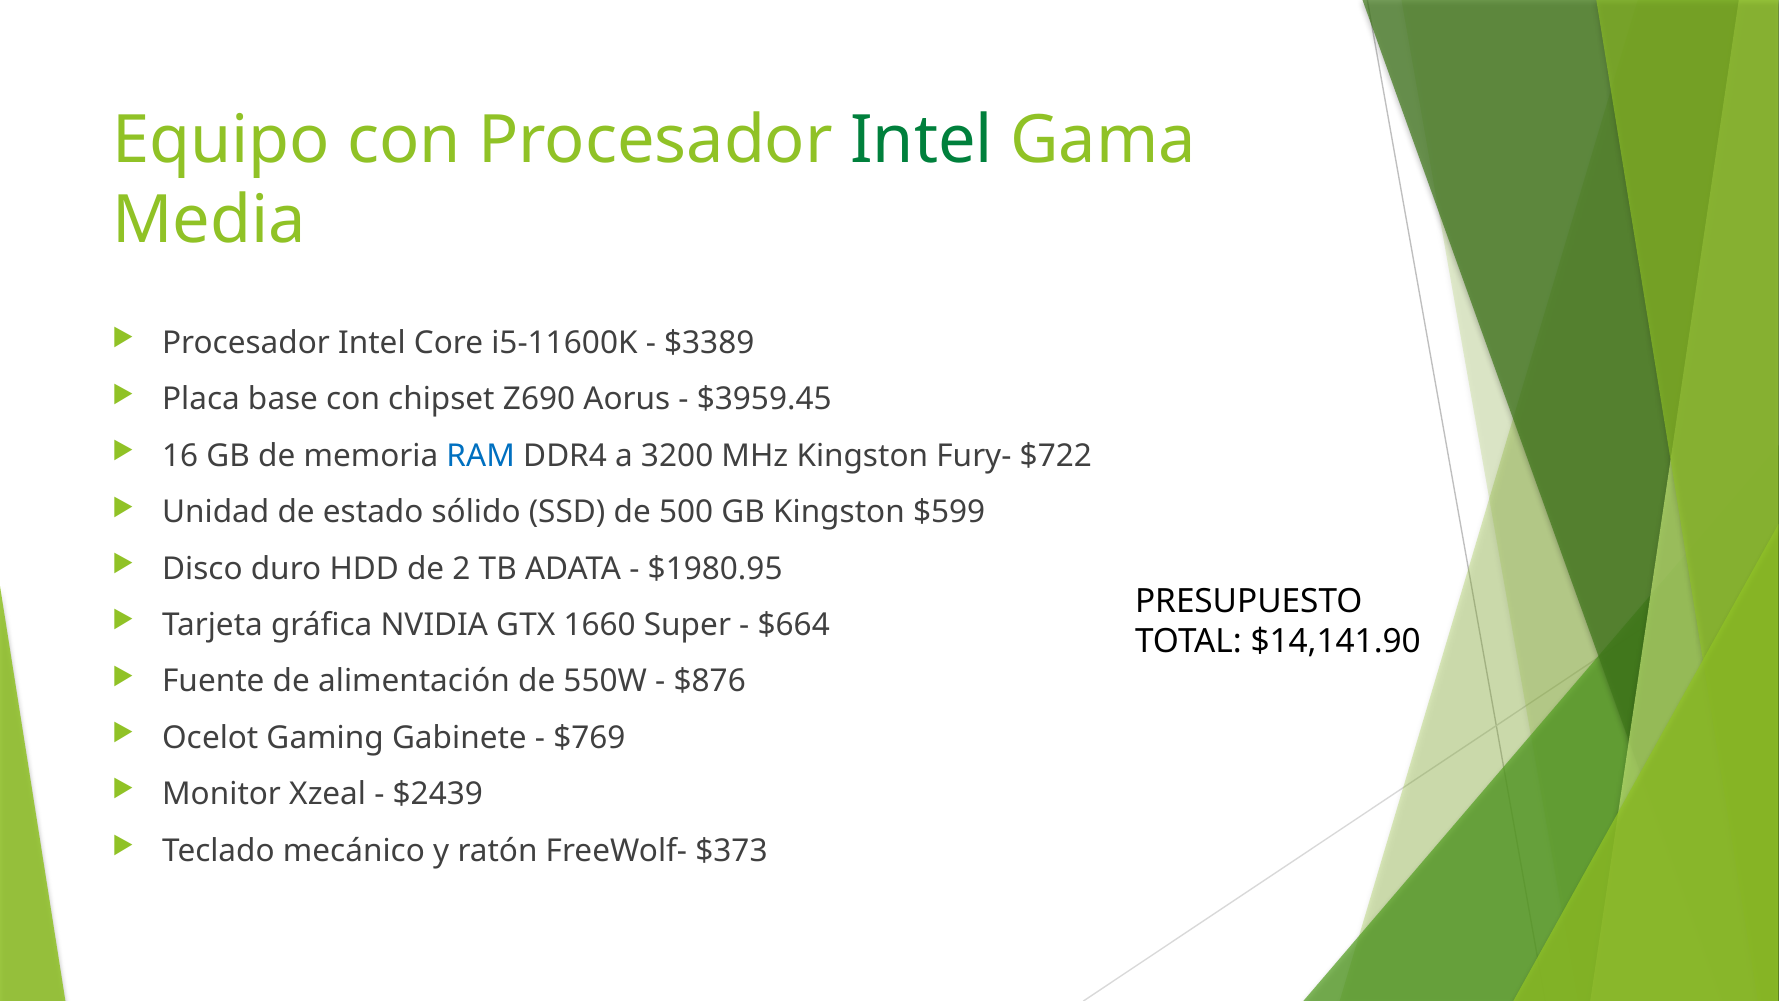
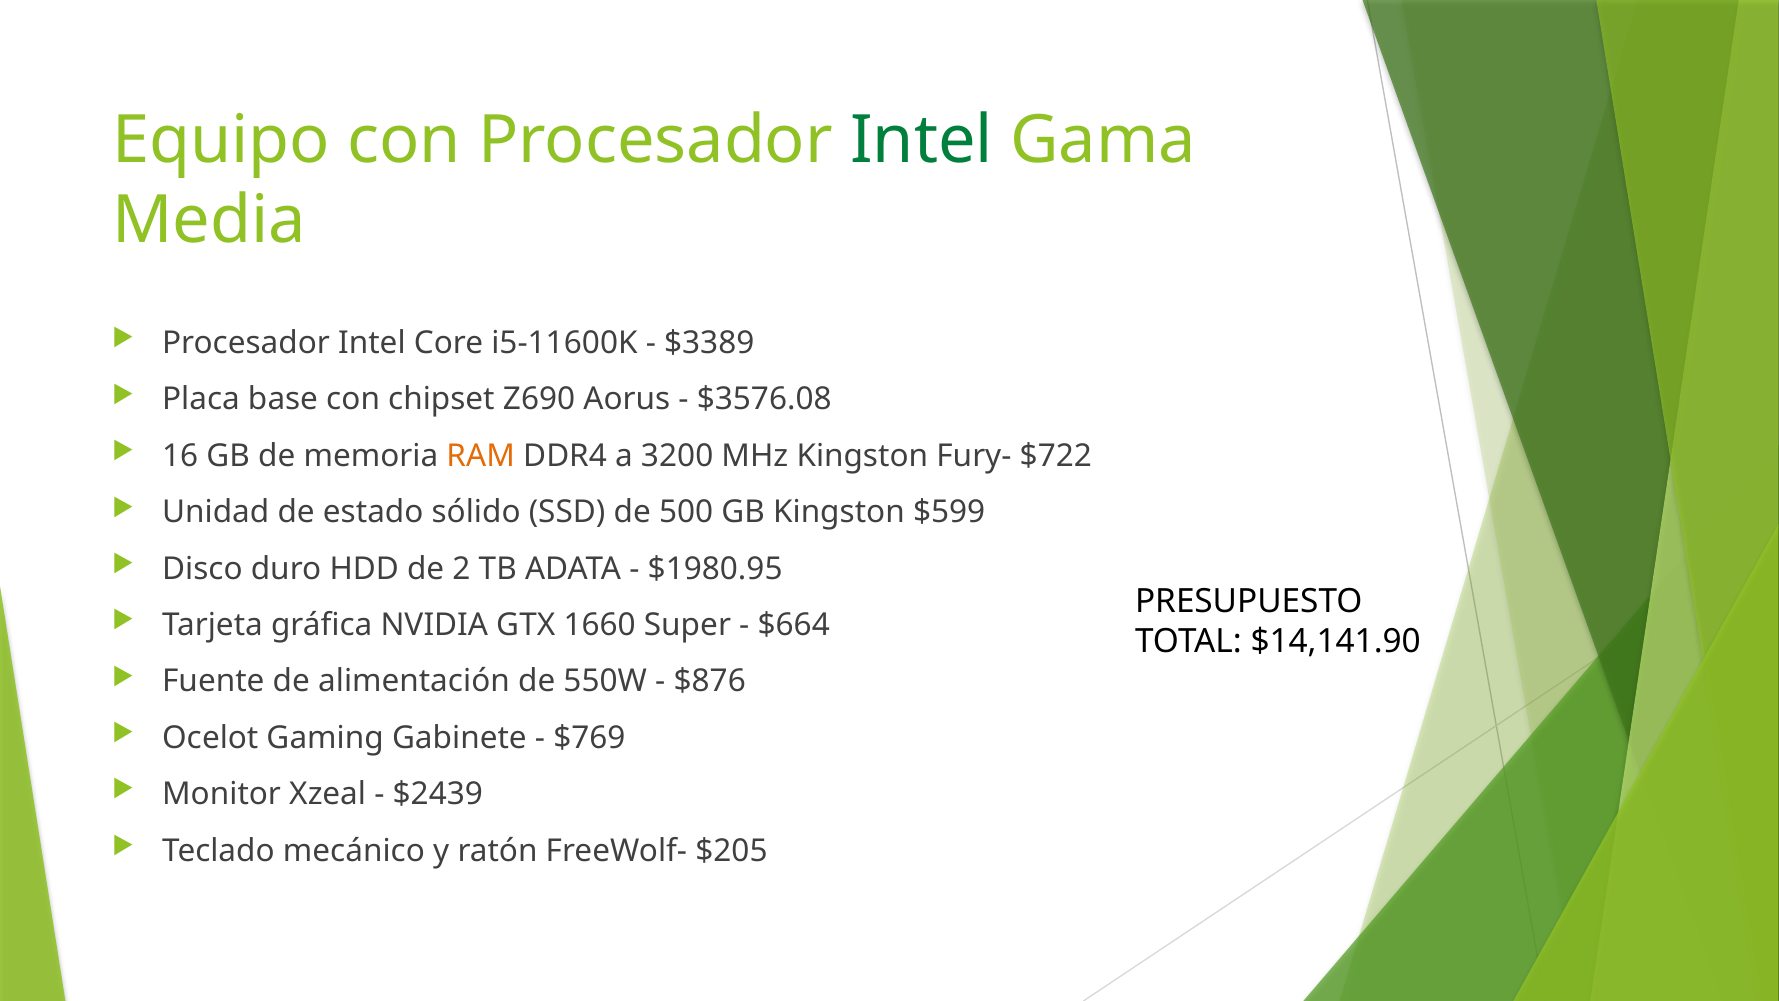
$3959.45: $3959.45 -> $3576.08 (764, 399)
RAM colour: blue -> orange (481, 456)
$373: $373 -> $205 (731, 850)
